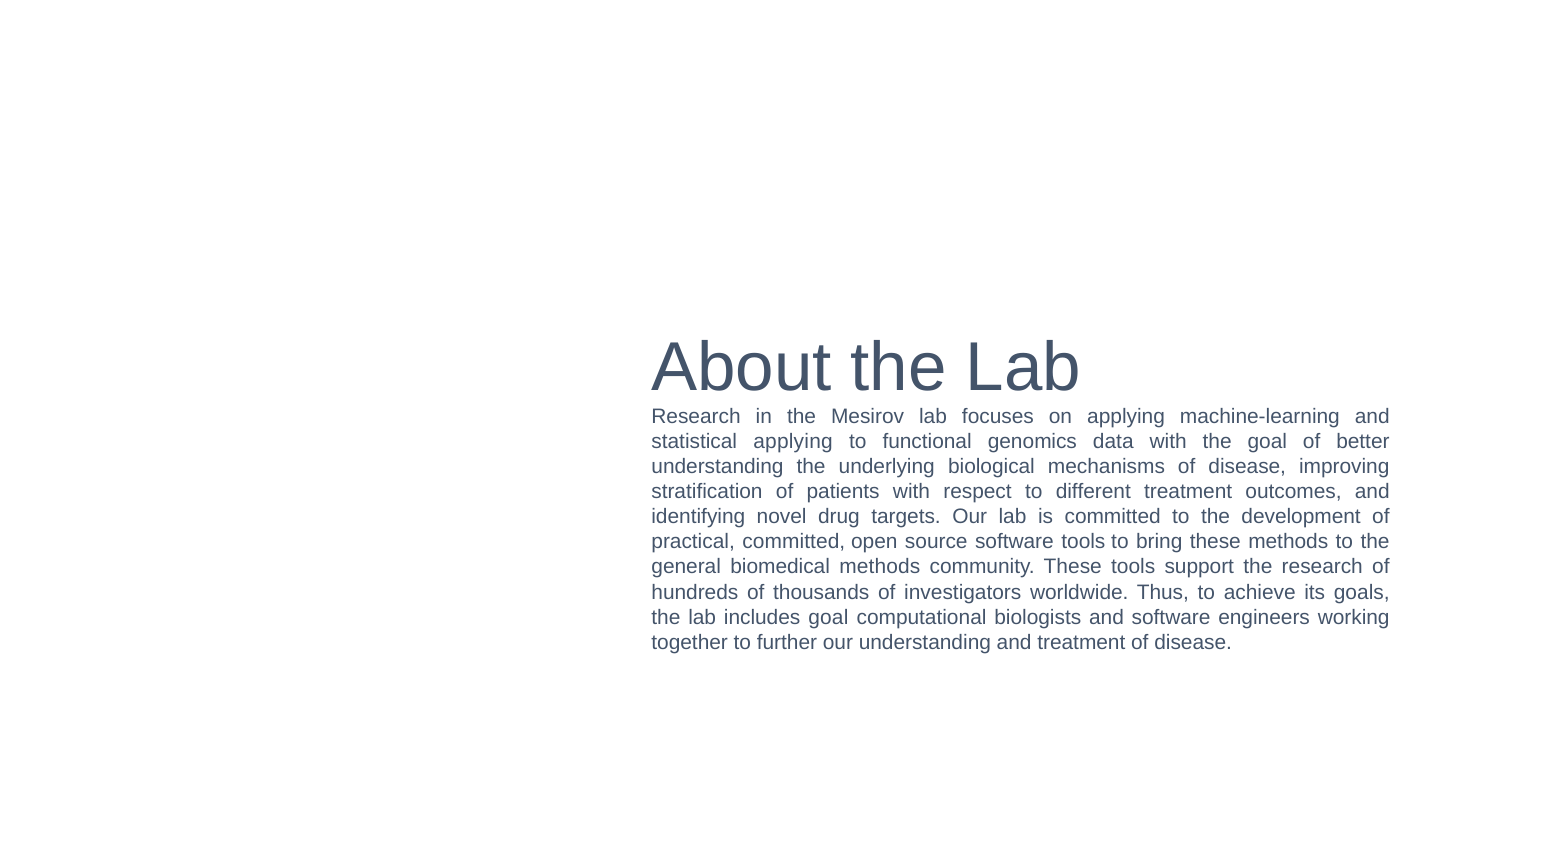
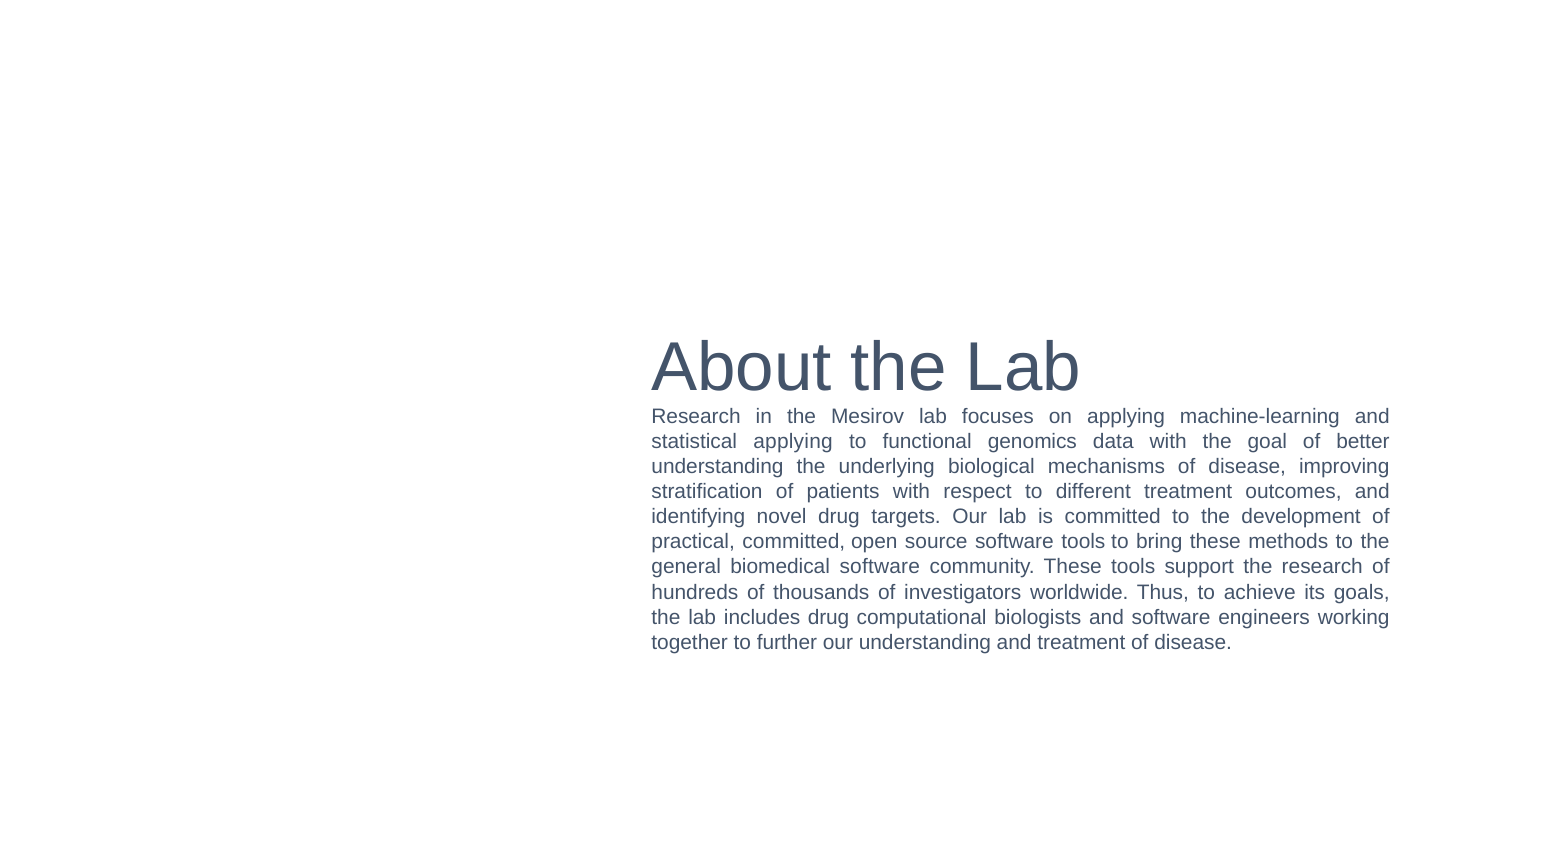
biomedical methods: methods -> software (880, 567)
includes goal: goal -> drug (829, 617)
